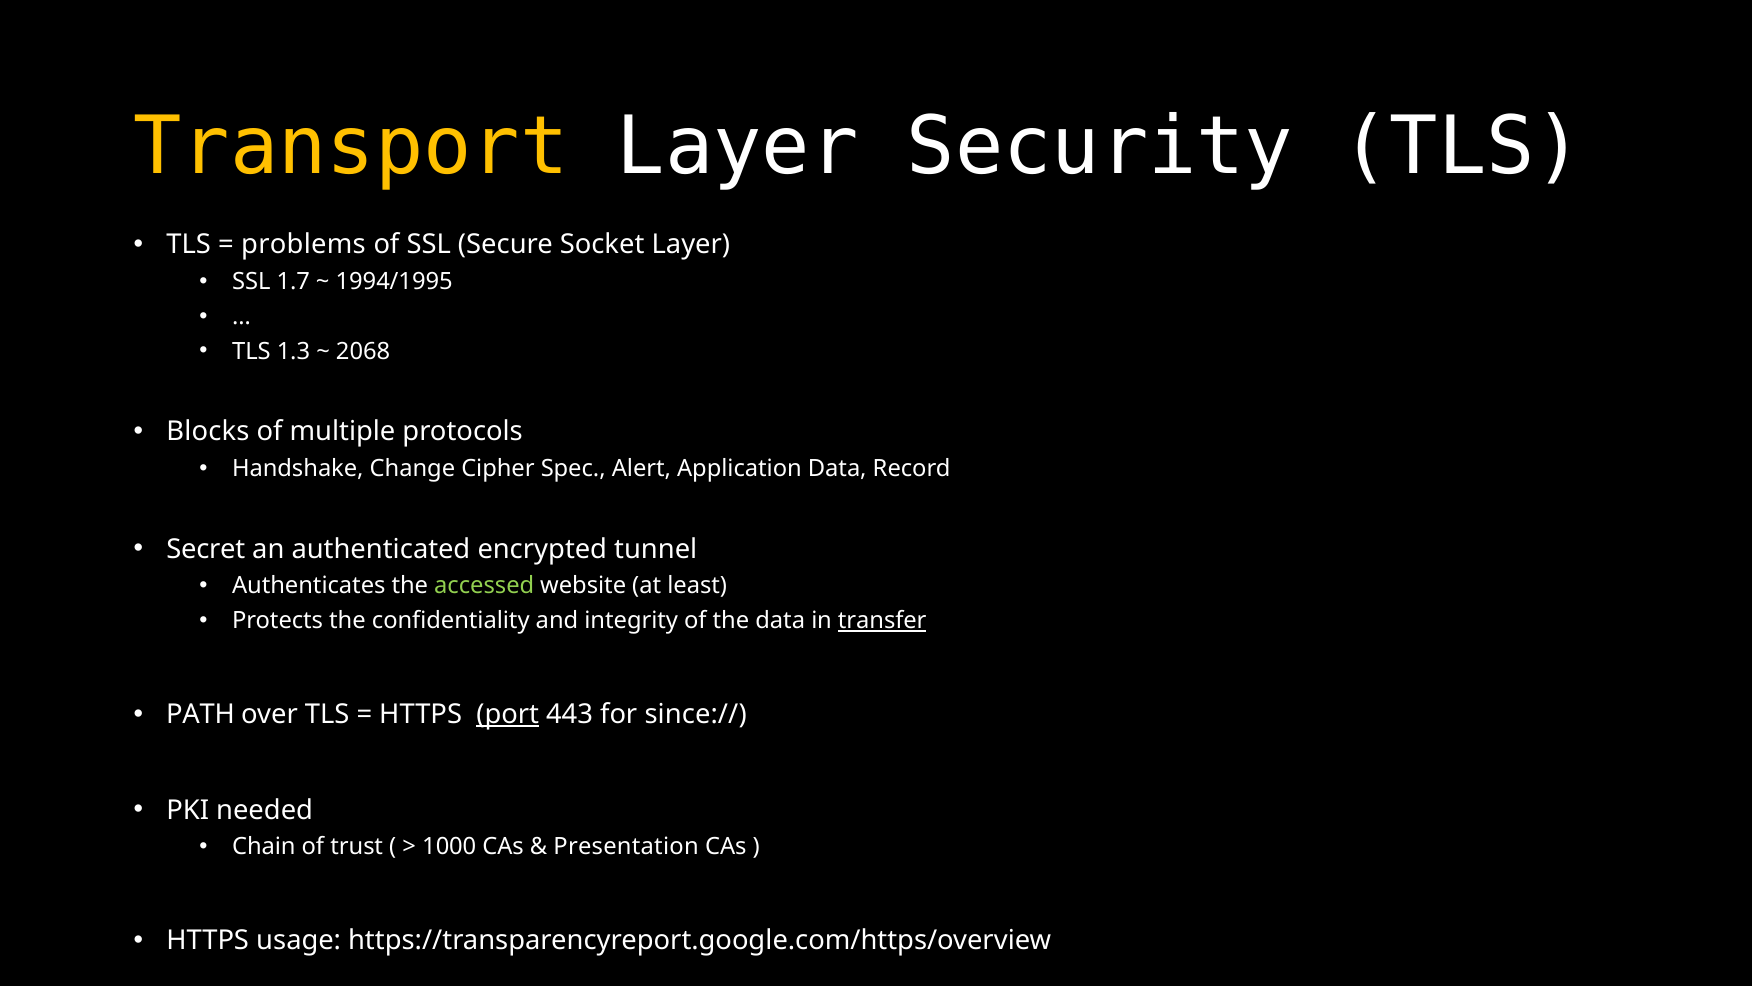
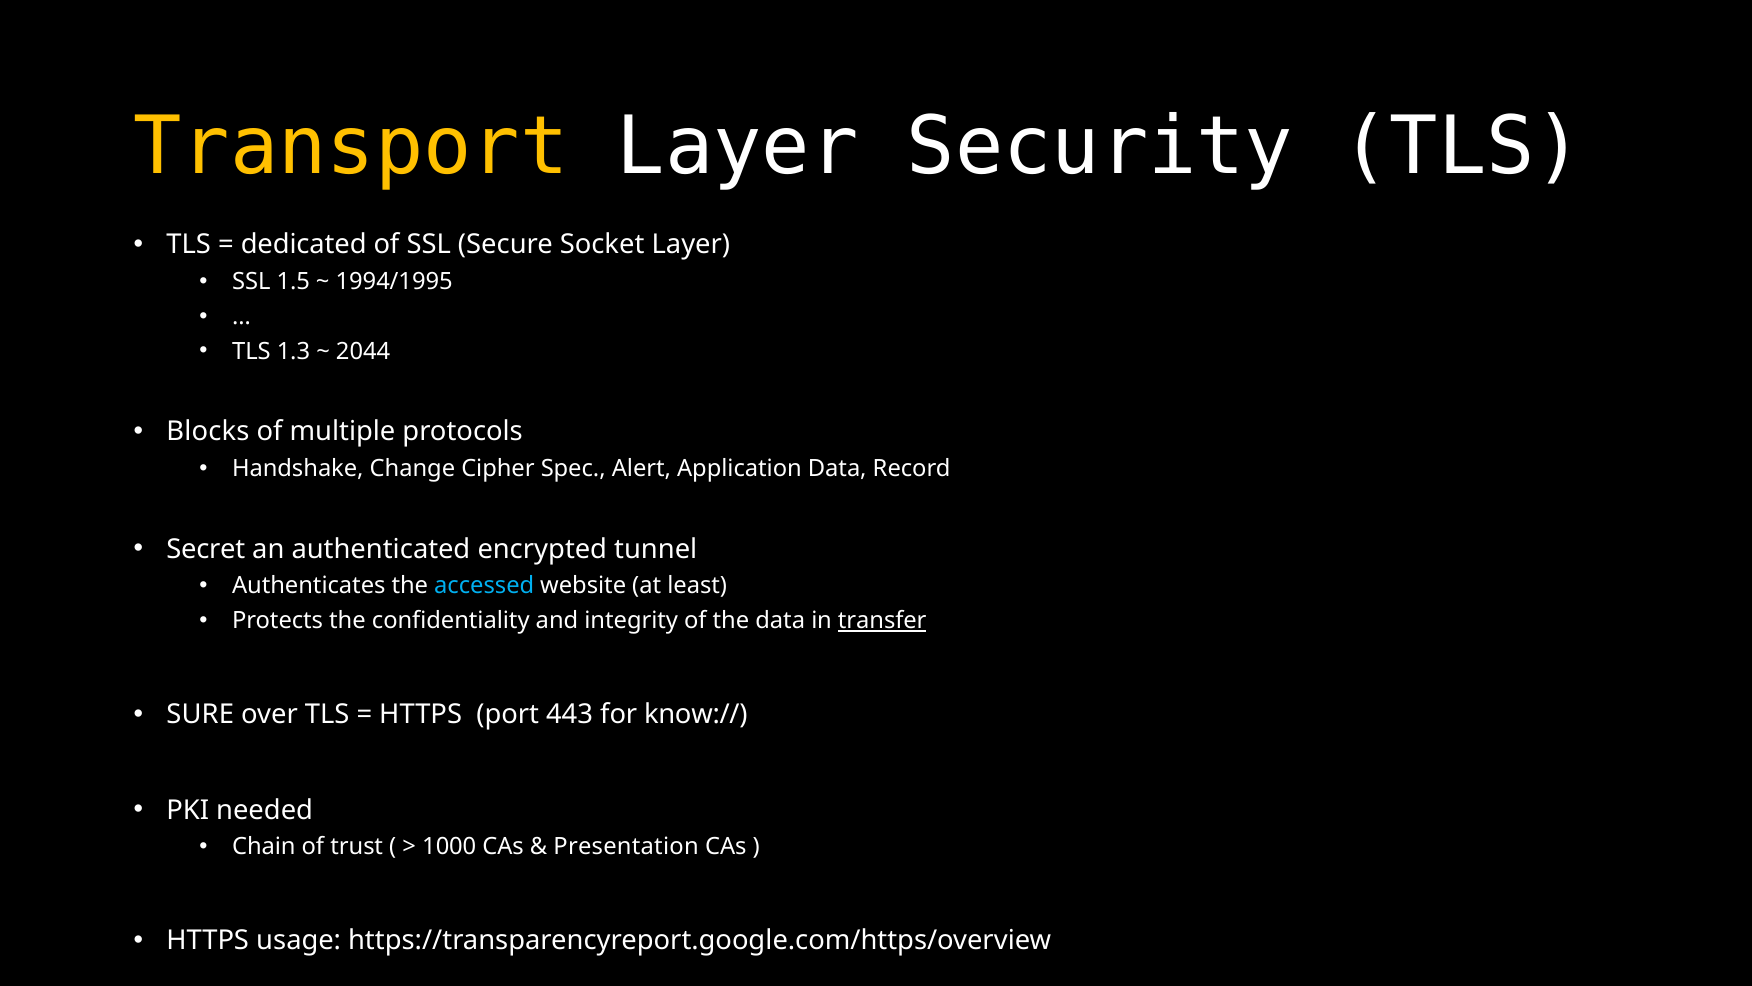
problems: problems -> dedicated (304, 245)
1.7: 1.7 -> 1.5 (293, 282)
2068: 2068 -> 2044 (363, 351)
accessed colour: light green -> light blue (484, 586)
PATH: PATH -> SURE (200, 714)
port underline: present -> none (508, 714)
since://: since:// -> know:// (696, 714)
